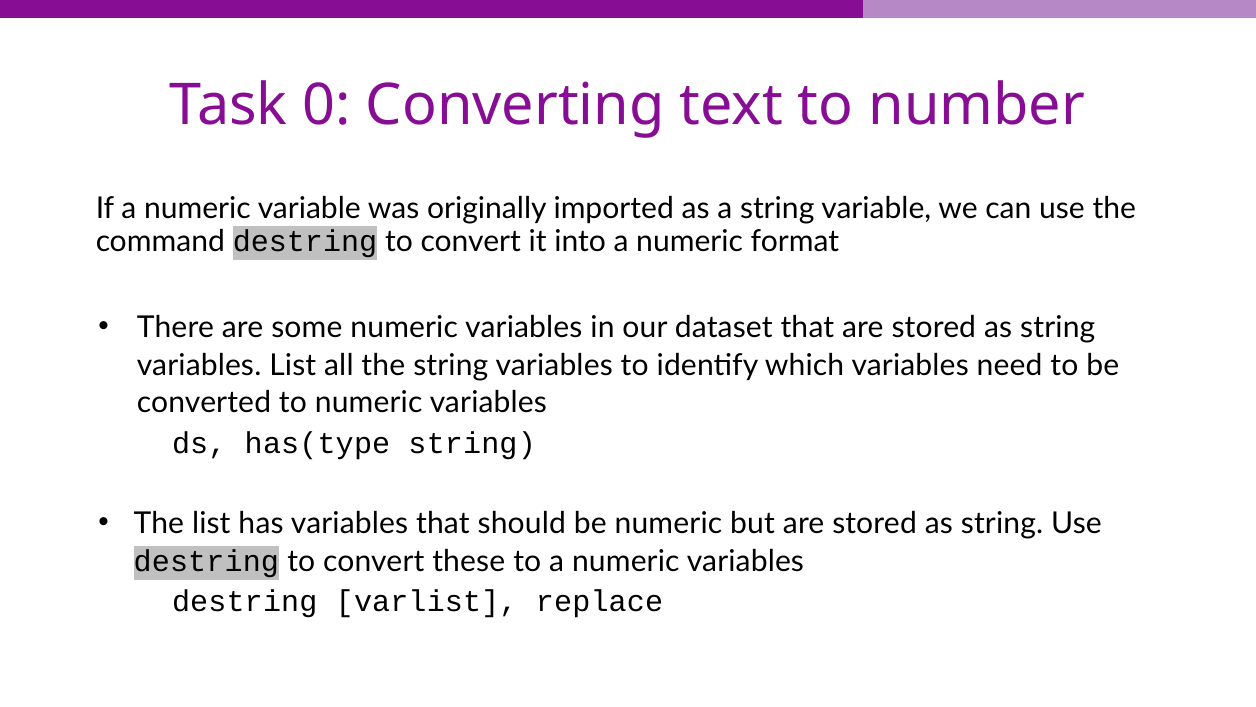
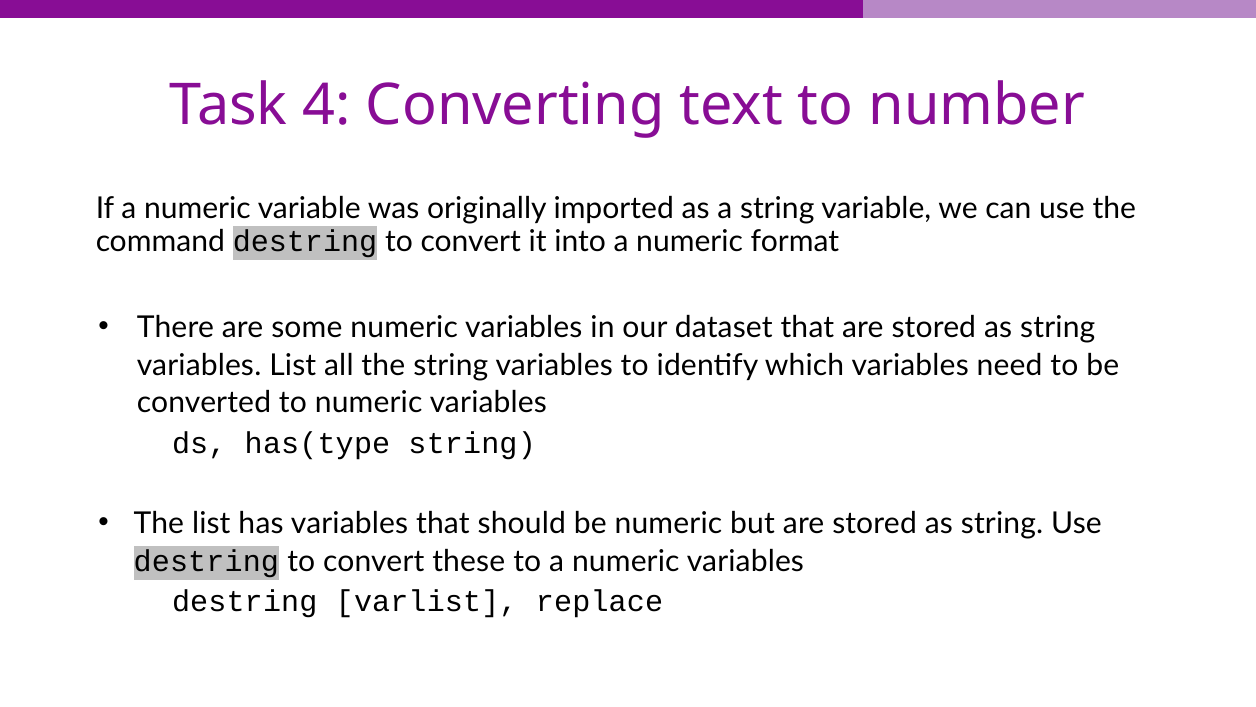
0: 0 -> 4 (327, 106)
